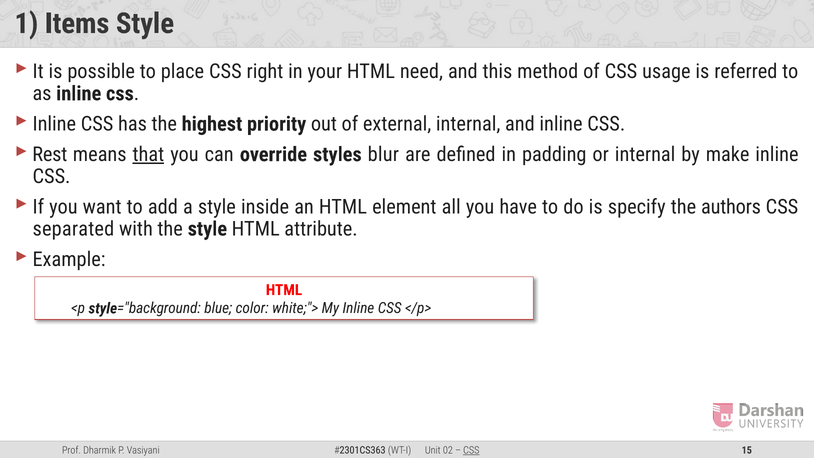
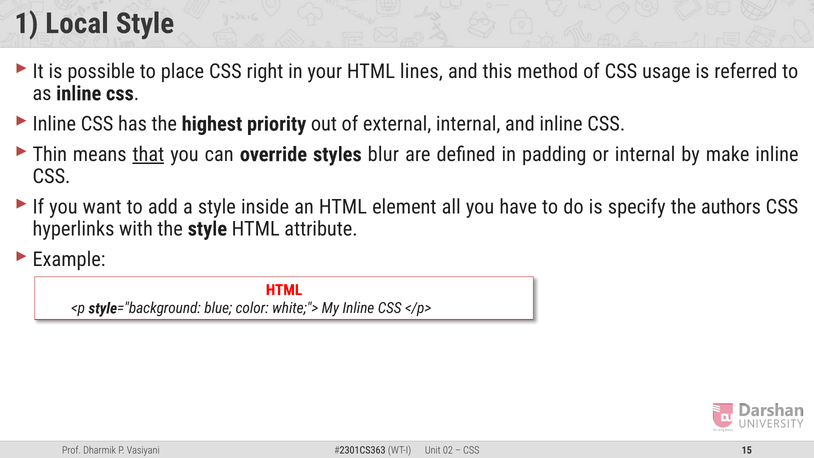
Items: Items -> Local (77, 24)
need: need -> lines (421, 72)
Rest: Rest -> Thin (50, 154)
separated: separated -> hyperlinks (73, 229)
CSS underline: present -> none (471, 450)
